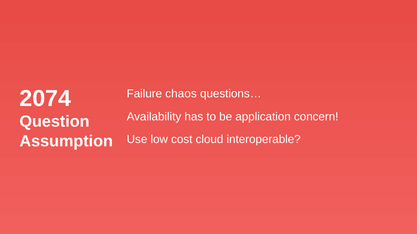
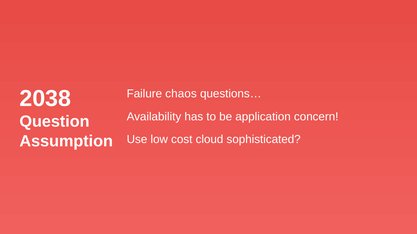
2074: 2074 -> 2038 (45, 99)
interoperable: interoperable -> sophisticated (264, 140)
